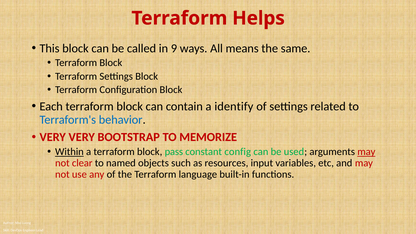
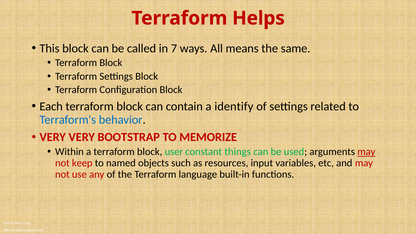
9: 9 -> 7 (174, 48)
Within underline: present -> none (69, 152)
pass: pass -> user (174, 152)
config: config -> things (238, 152)
clear: clear -> keep (82, 163)
